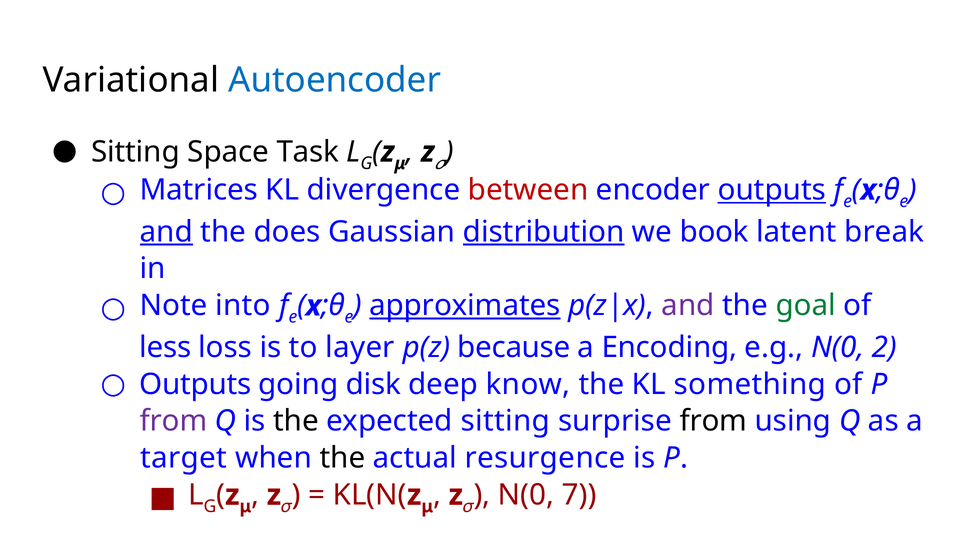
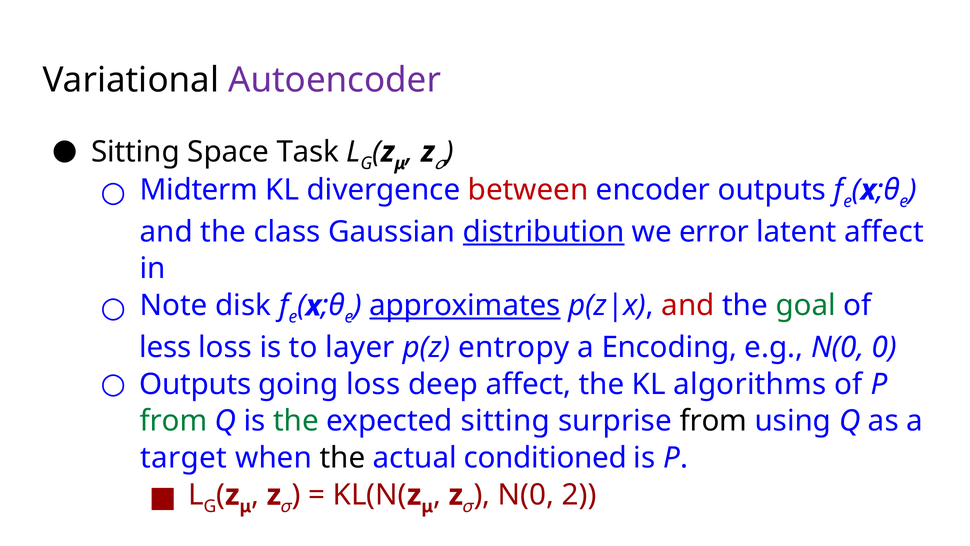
Autoencoder colour: blue -> purple (335, 80)
Matrices: Matrices -> Midterm (199, 190)
outputs underline: present -> none (772, 190)
and underline: present -> none (166, 232)
does: does -> class (287, 232)
book: book -> error (714, 232)
latent break: break -> affect (884, 232)
into: into -> disk (243, 305)
and colour: purple -> red (688, 305)
because: because -> entropy (514, 347)
2: 2 -> 0 (884, 347)
going disk: disk -> loss (373, 384)
deep know: know -> affect (528, 384)
something: something -> algorithms (750, 384)
from colour: purple -> green (174, 421)
the colour: black -> green (296, 421)
resurgence: resurgence -> conditioned (545, 458)
7: 7 -> 2 (579, 495)
